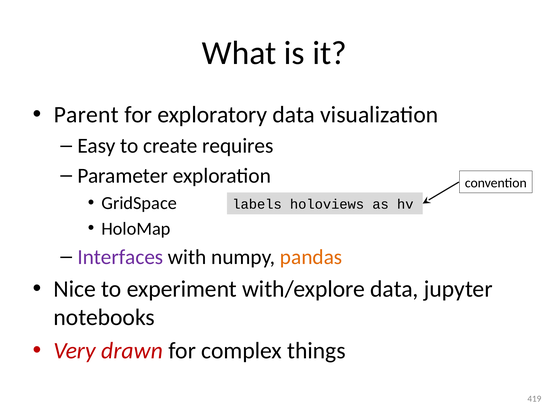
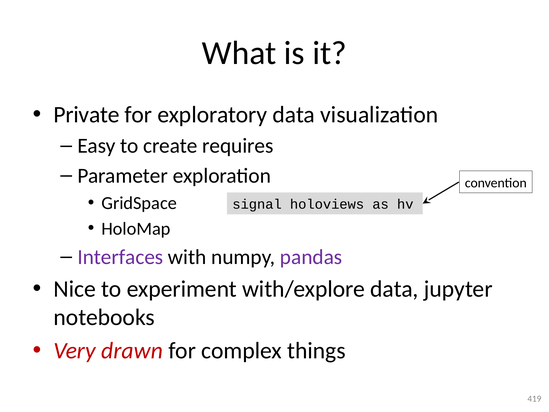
Parent: Parent -> Private (87, 115)
labels: labels -> signal (257, 204)
pandas colour: orange -> purple (311, 257)
